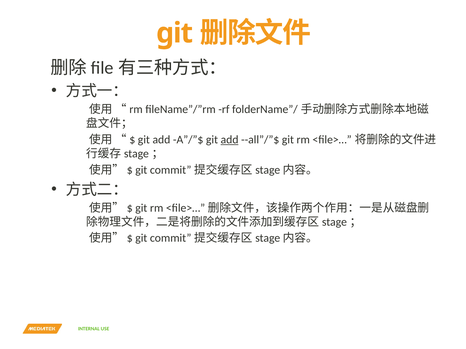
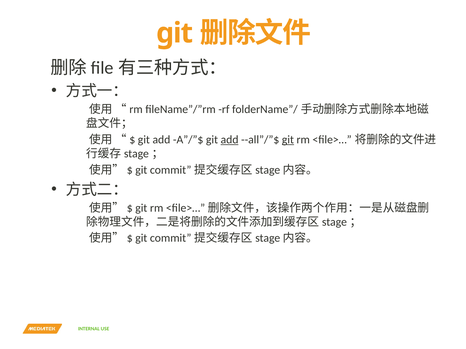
git underline: none -> present (288, 140)
